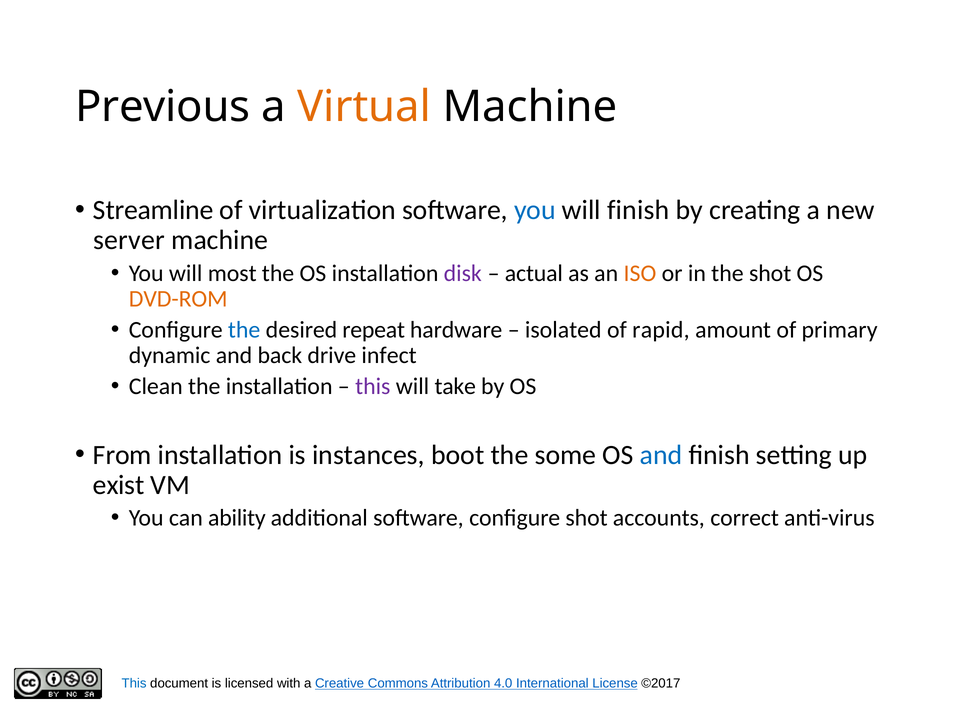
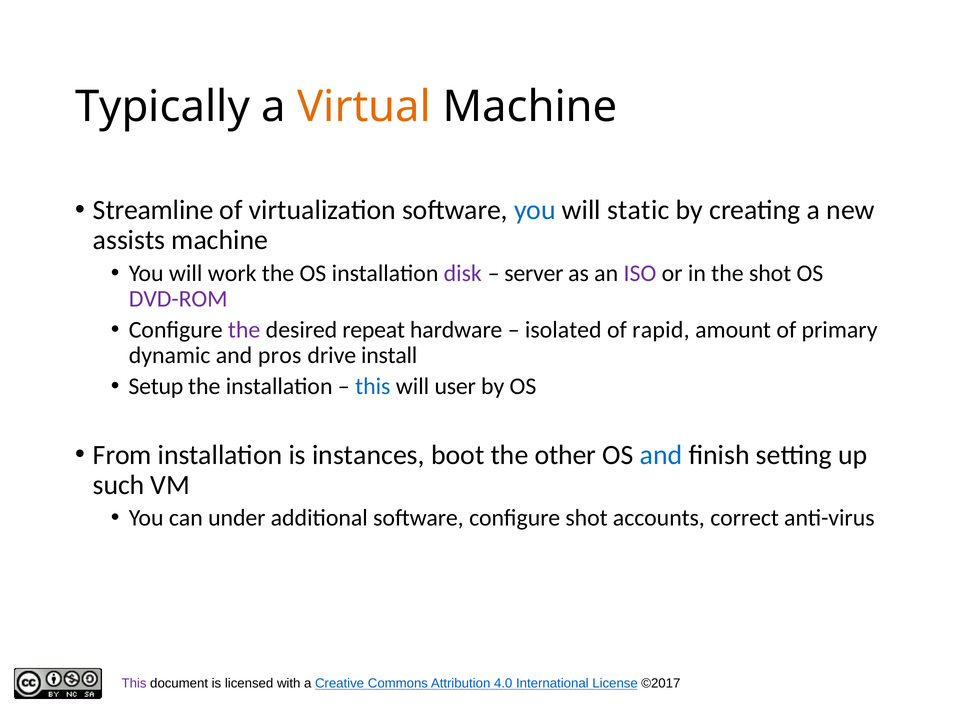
Previous: Previous -> Typically (163, 107)
will finish: finish -> static (638, 210)
server: server -> assists (129, 240)
most: most -> work (232, 273)
actual: actual -> server (534, 273)
ISO colour: orange -> purple (640, 273)
DVD-ROM colour: orange -> purple (178, 299)
the colour: blue -> purple (244, 330)
back: back -> pros (280, 355)
infect: infect -> install (389, 355)
Clean: Clean -> Setup (156, 386)
this colour: purple -> blue (373, 386)
take: take -> user (455, 386)
some: some -> other (565, 455)
exist: exist -> such (119, 485)
ability: ability -> under (237, 517)
This colour: blue -> purple (134, 683)
